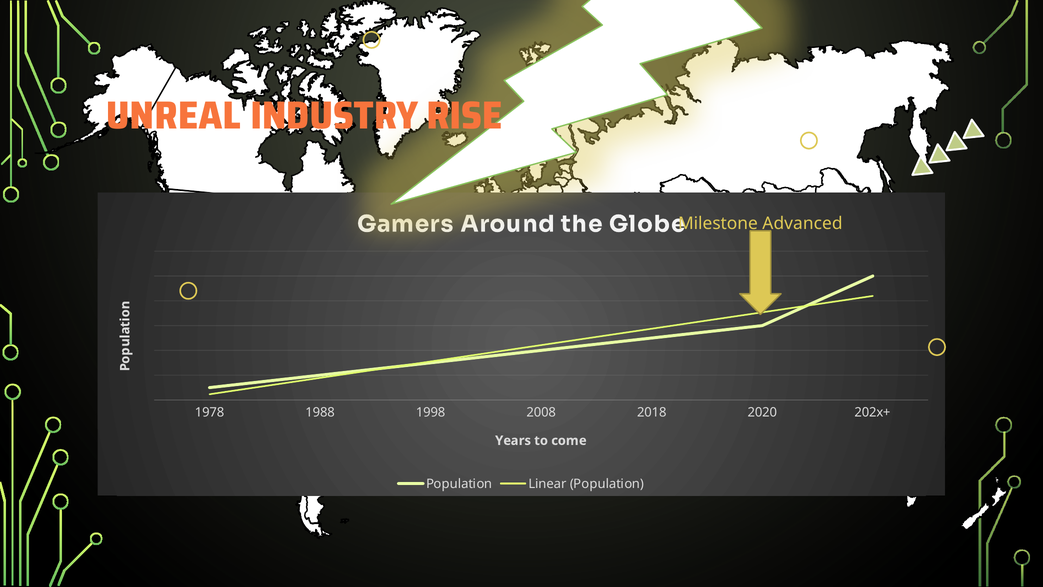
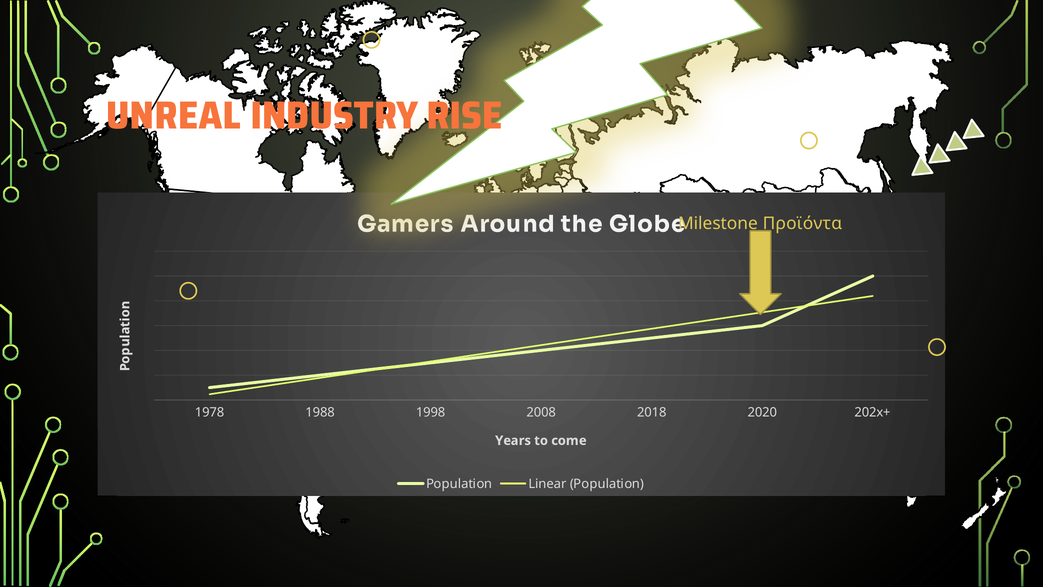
Advanced: Advanced -> Προϊόντα (802, 223)
